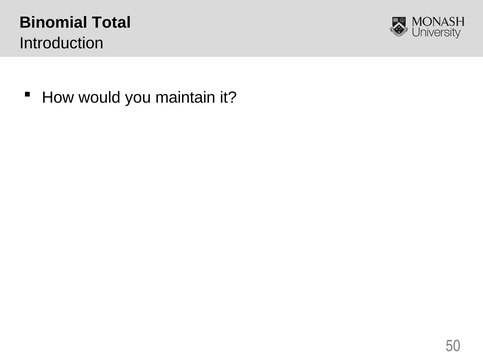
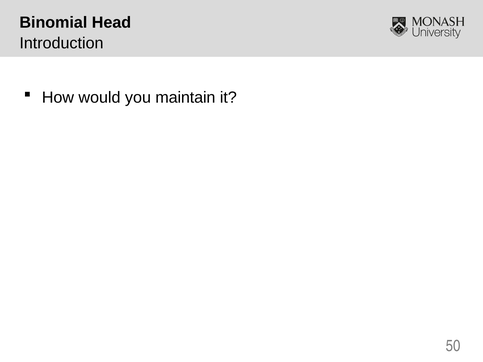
Total: Total -> Head (111, 22)
